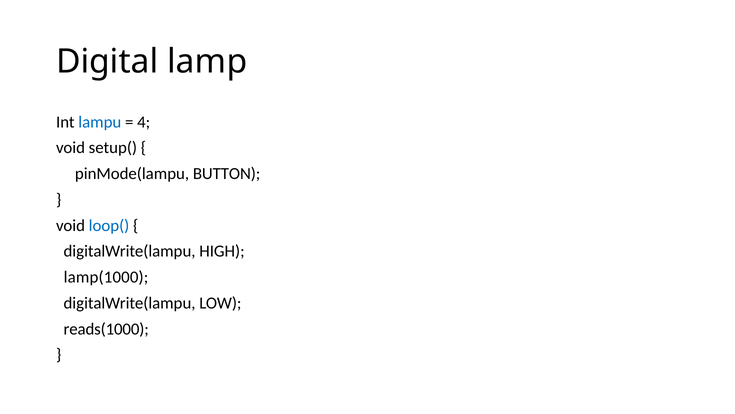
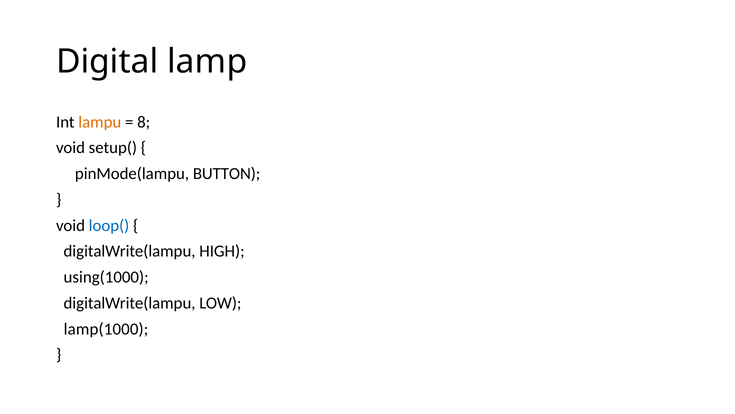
lampu colour: blue -> orange (100, 122)
4: 4 -> 8 (144, 122)
lamp(1000: lamp(1000 -> using(1000 (106, 277)
reads(1000: reads(1000 -> lamp(1000 (106, 329)
